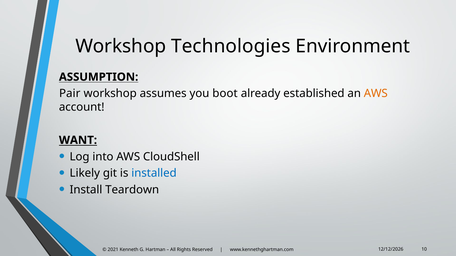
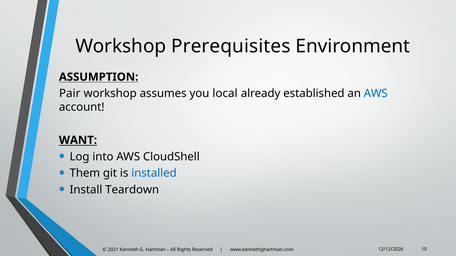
Technologies: Technologies -> Prerequisites (231, 46)
boot: boot -> local (225, 94)
AWS colour: orange -> blue (376, 94)
Likely: Likely -> Them (85, 173)
